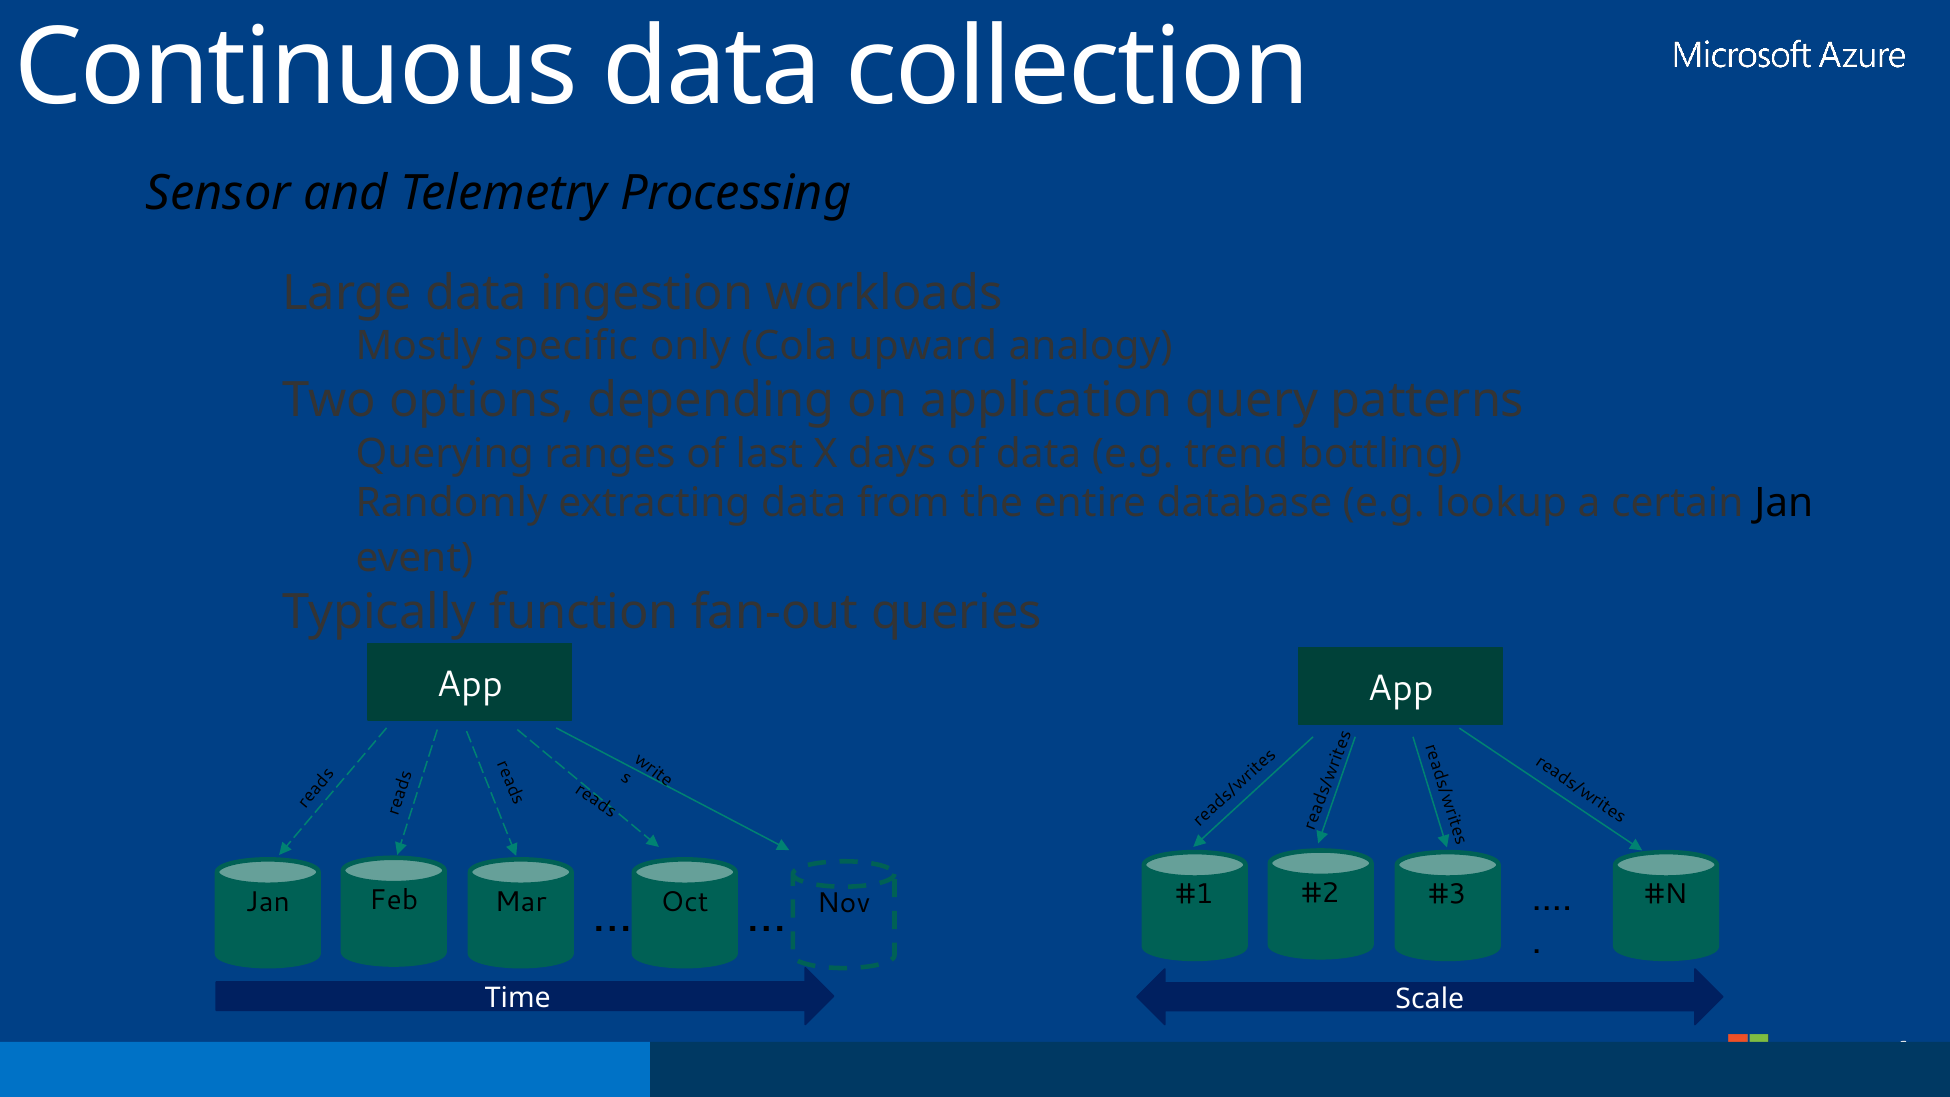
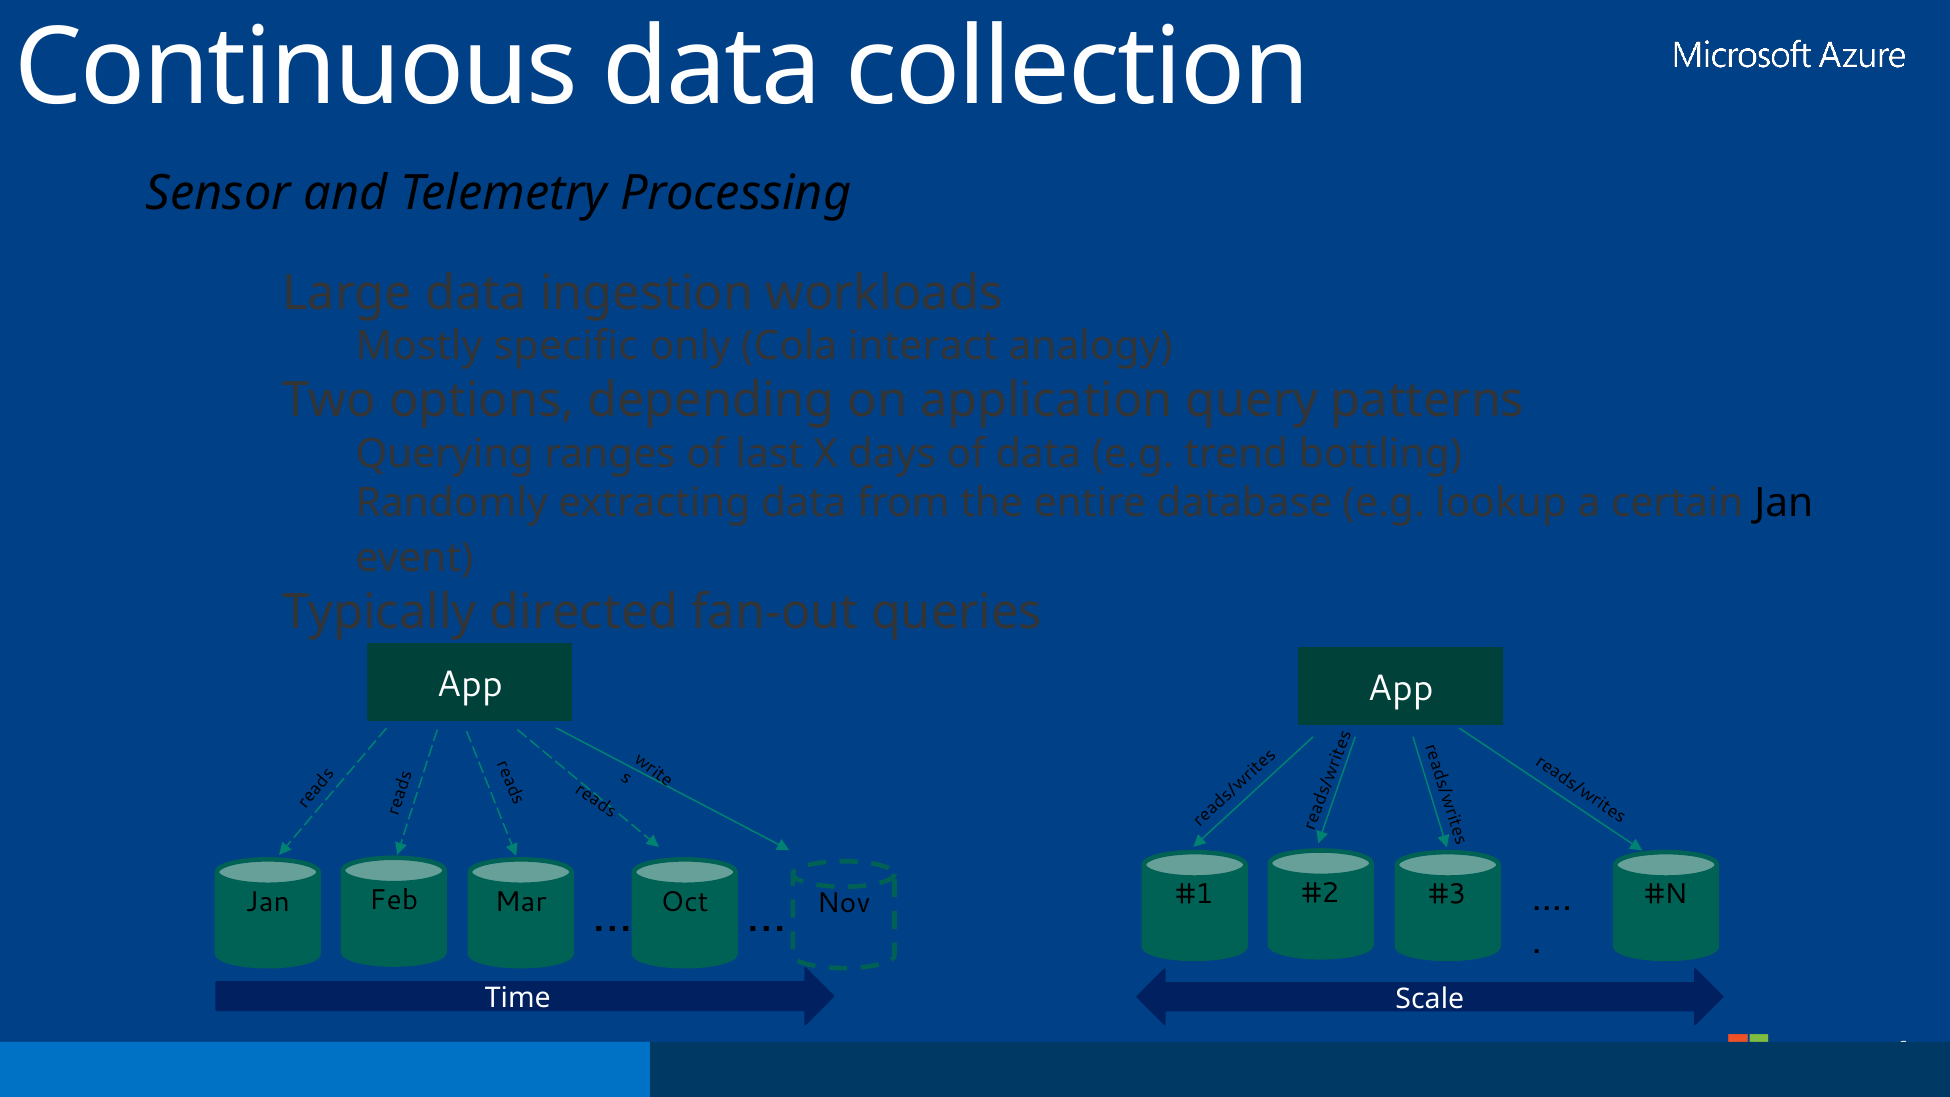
upward: upward -> interact (923, 346)
function: function -> directed (584, 612)
